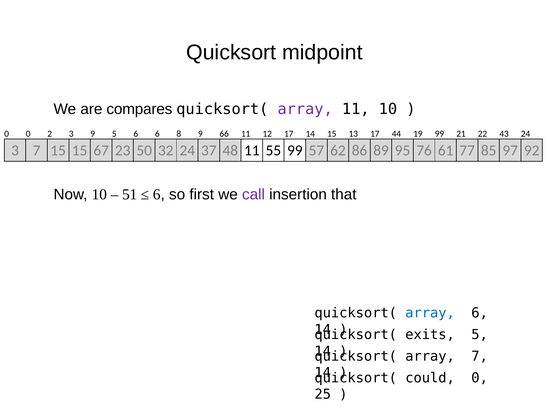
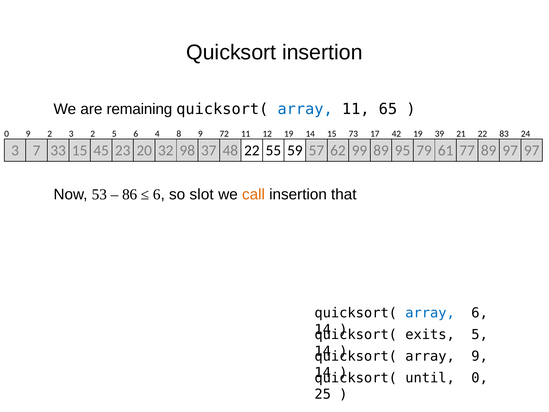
Quicksort midpoint: midpoint -> insertion (322, 52)
compares: compares -> remaining (139, 109)
array colour: purple -> blue (305, 109)
11 10: 10 -> 65 (388, 109)
0 0: 0 -> 9 (28, 134)
3 9: 9 -> 2 (93, 134)
6 6: 6 -> 4 (157, 134)
66: 66 -> 72 (224, 134)
12 17: 17 -> 19 (289, 134)
13: 13 -> 73 (353, 134)
44: 44 -> 42 (396, 134)
19 99: 99 -> 39 (439, 134)
43: 43 -> 83 (504, 134)
7 15: 15 -> 33 (58, 150)
67: 67 -> 45 (101, 150)
50: 50 -> 20 (144, 150)
32 24: 24 -> 98 (187, 150)
48 11: 11 -> 22 (252, 150)
55 99: 99 -> 59 (295, 150)
86: 86 -> 99 (359, 150)
76: 76 -> 79 (424, 150)
77 85: 85 -> 89 (489, 150)
97 92: 92 -> 97 (532, 150)
Now 10: 10 -> 53 (99, 194)
51: 51 -> 86 (130, 194)
first: first -> slot (202, 194)
call colour: purple -> orange (253, 194)
array 7: 7 -> 9 (480, 356)
could: could -> until (430, 378)
